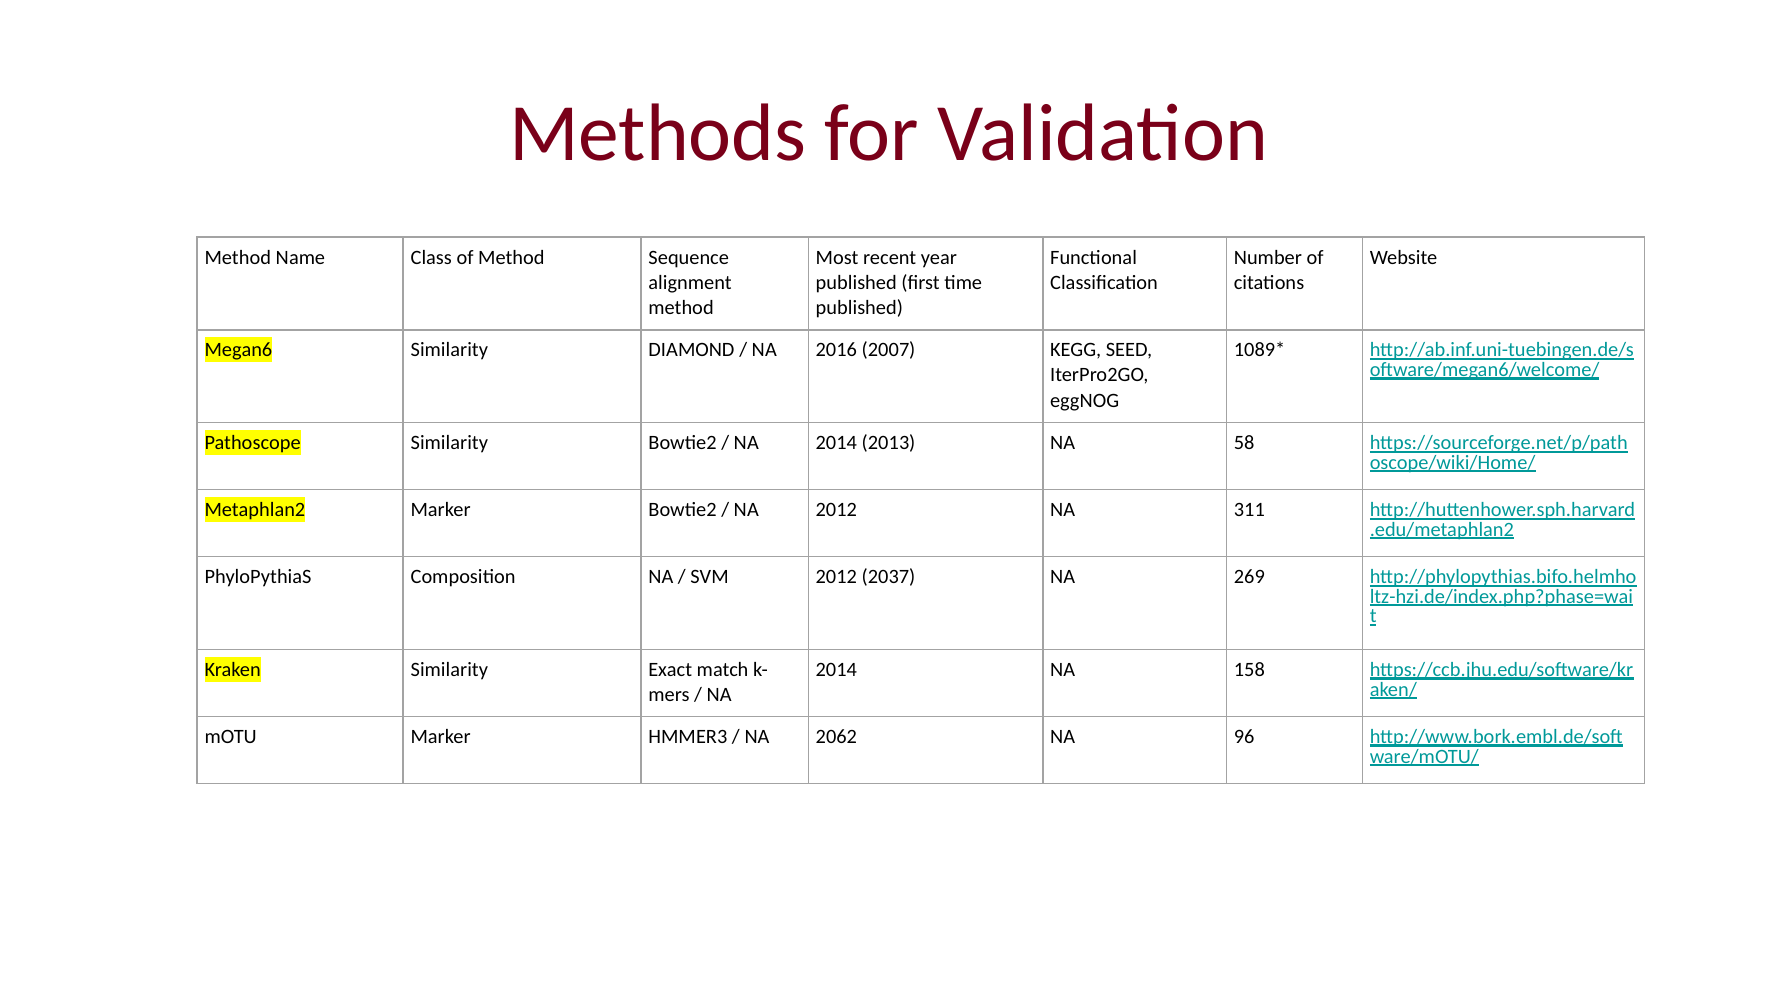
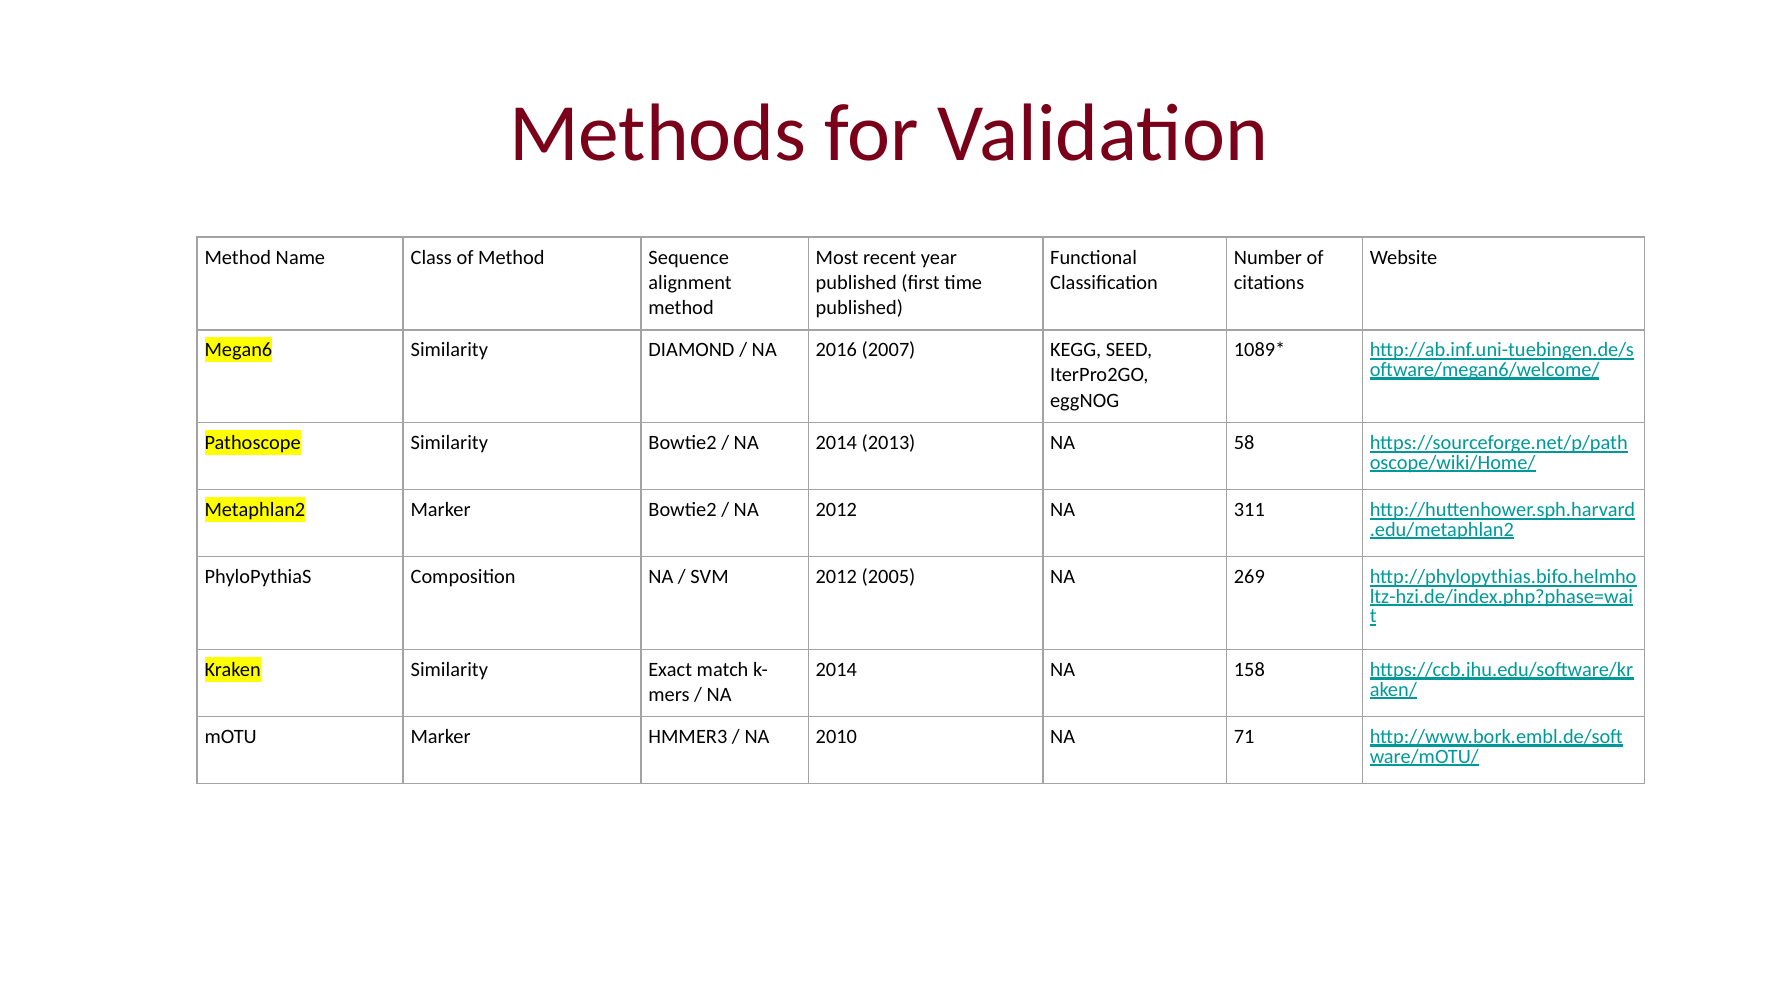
2037: 2037 -> 2005 (889, 577)
2062: 2062 -> 2010 (836, 737)
96: 96 -> 71 (1244, 737)
